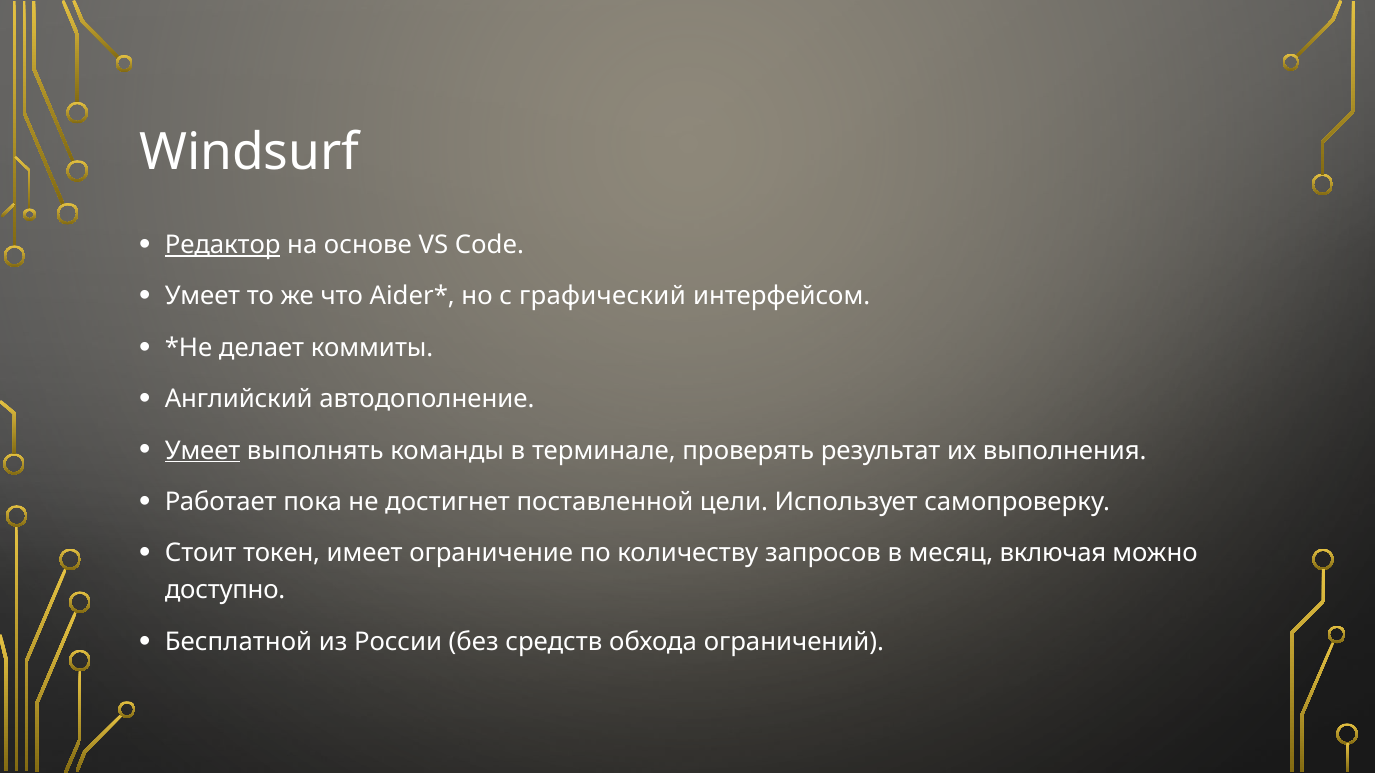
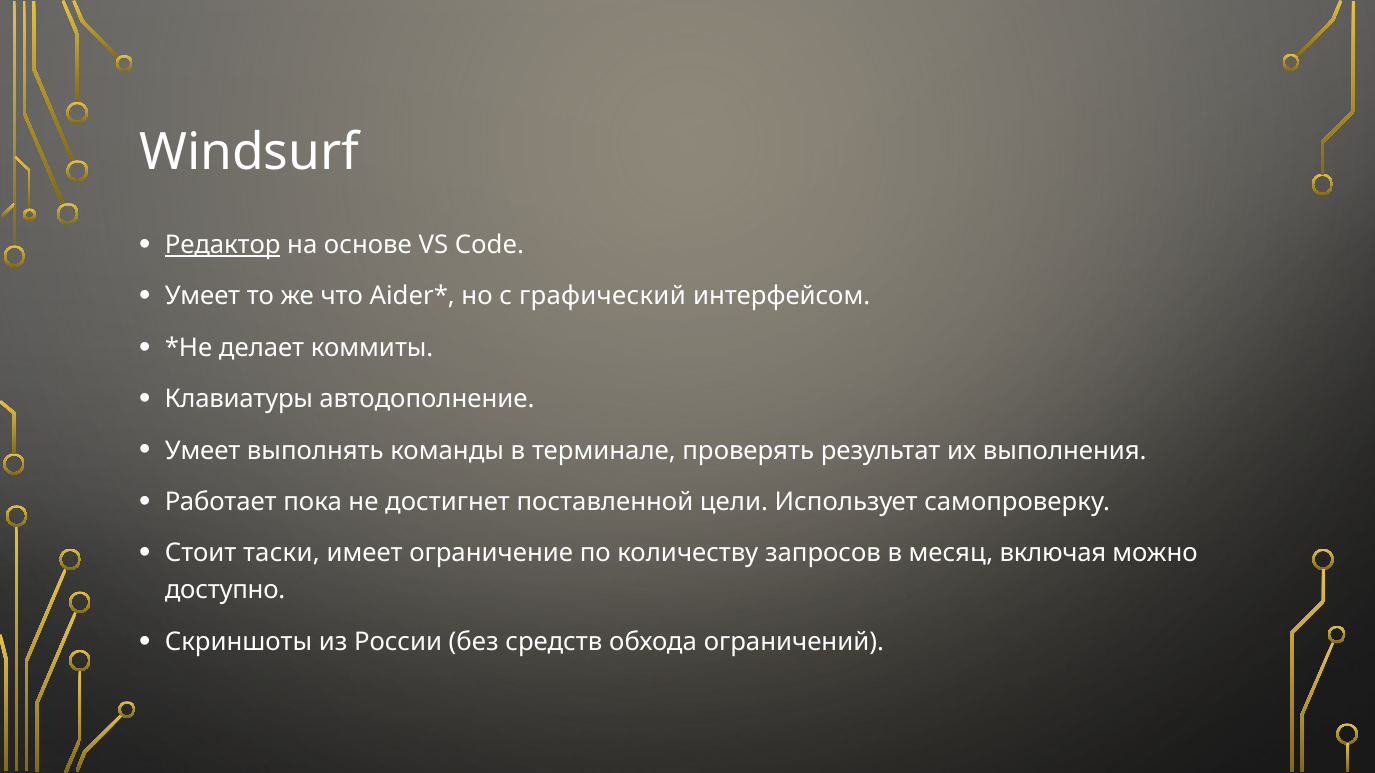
Английский: Английский -> Клавиатуры (239, 399)
Умеет underline: present -> none (203, 451)
токен: токен -> таски (281, 554)
Бесплатной: Бесплатной -> Скриншоты (239, 642)
